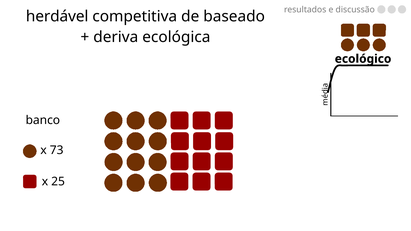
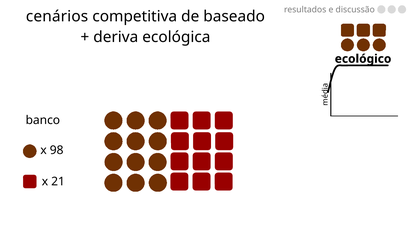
herdável: herdável -> cenários (57, 16)
73: 73 -> 98 (57, 150)
25: 25 -> 21 (58, 182)
